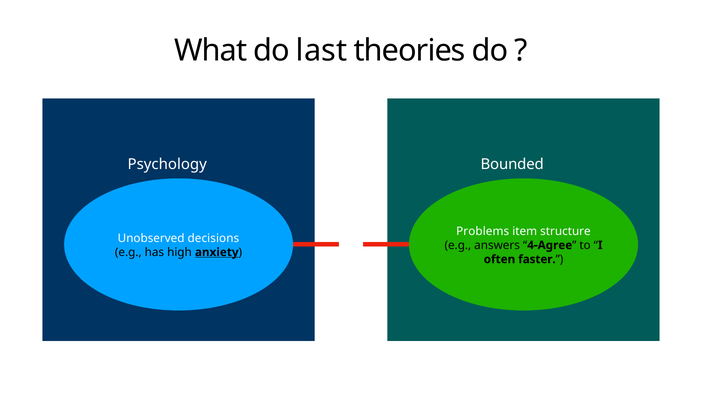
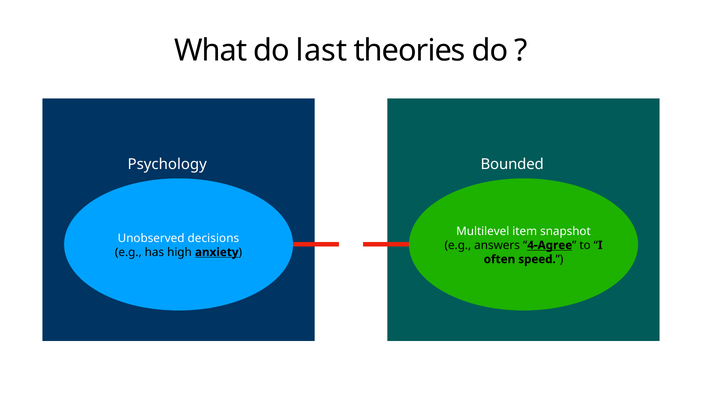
Problems: Problems -> Multilevel (483, 231)
structure: structure -> snapshot (565, 231)
4-Agree underline: none -> present (550, 245)
faster: faster -> speed (537, 259)
